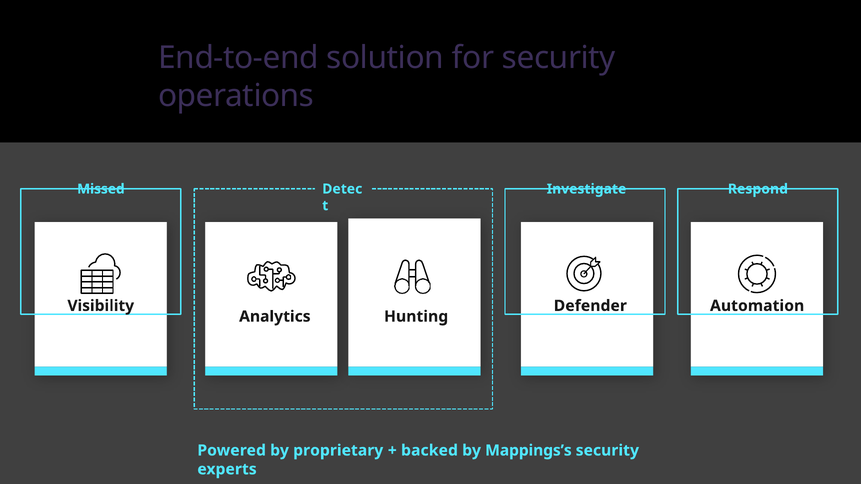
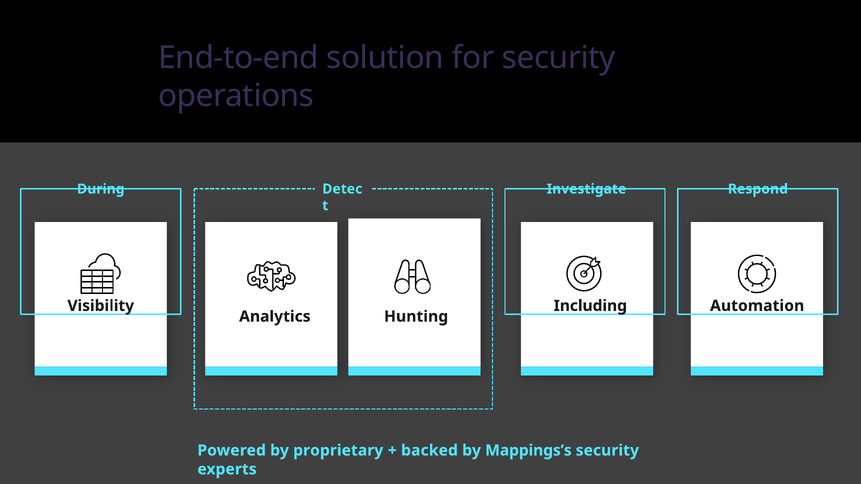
Missed: Missed -> During (101, 189)
Defender: Defender -> Including (590, 306)
